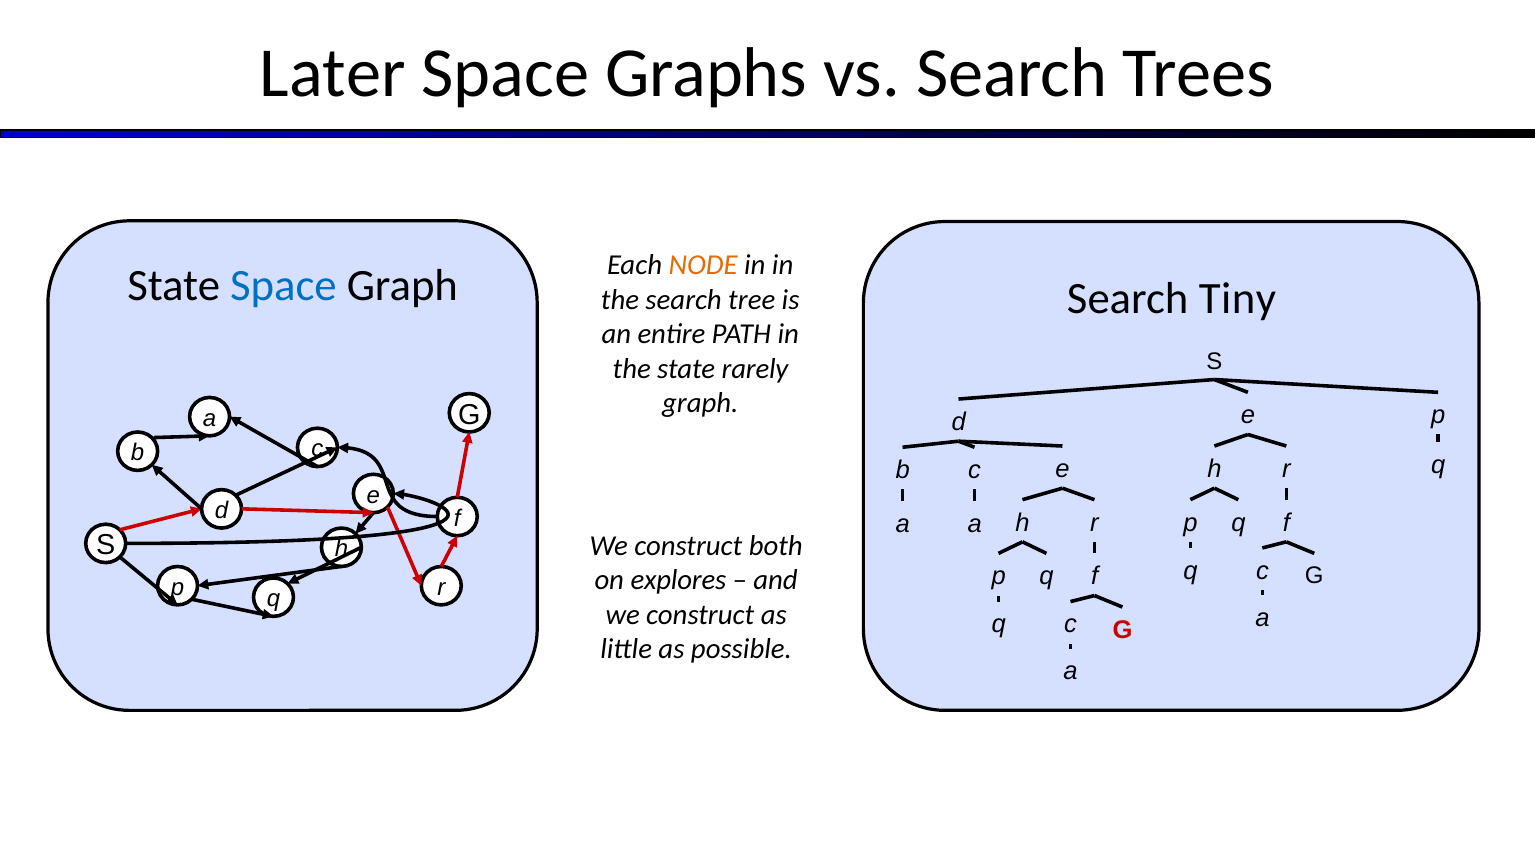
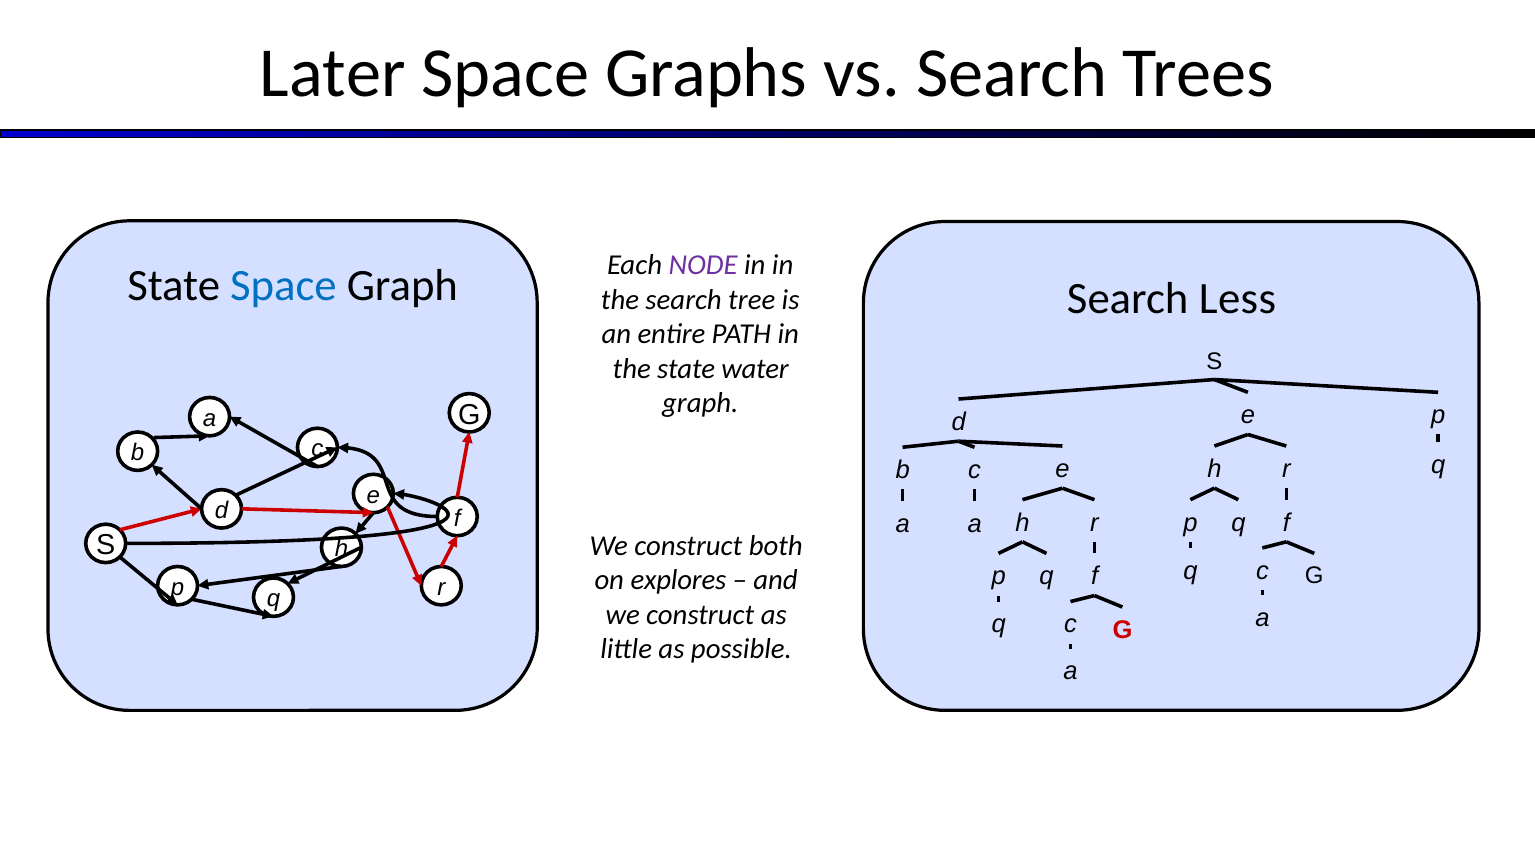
NODE colour: orange -> purple (703, 265)
Tiny: Tiny -> Less (1238, 298)
rarely: rarely -> water (755, 368)
